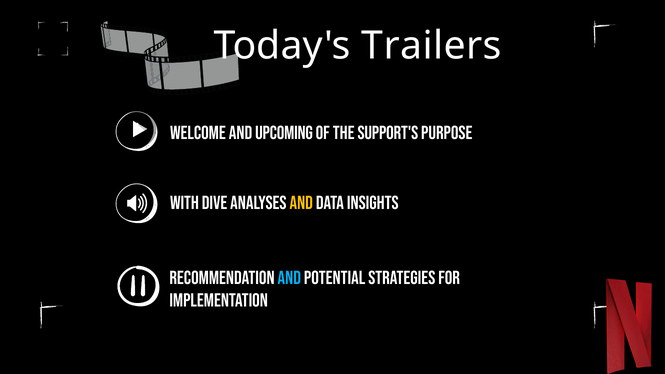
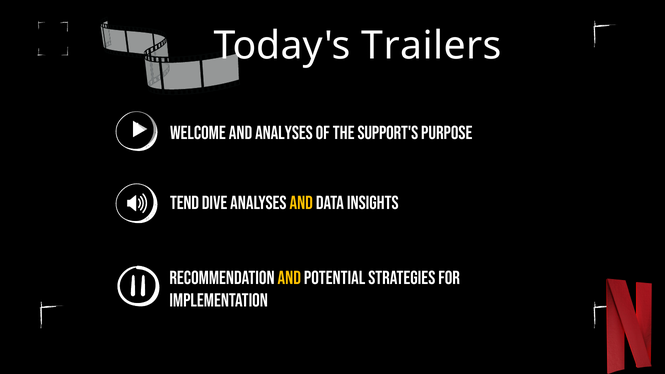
and upcoming: upcoming -> analyses (284, 133)
With: With -> Tend (185, 203)
and colour: light blue -> yellow (289, 278)
